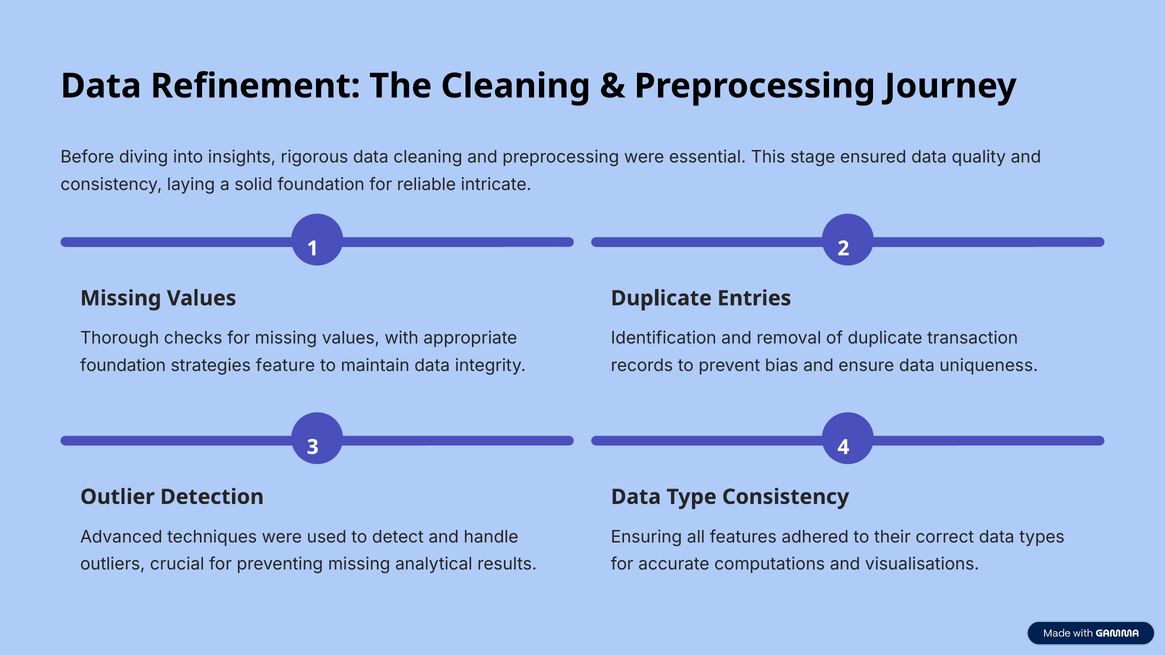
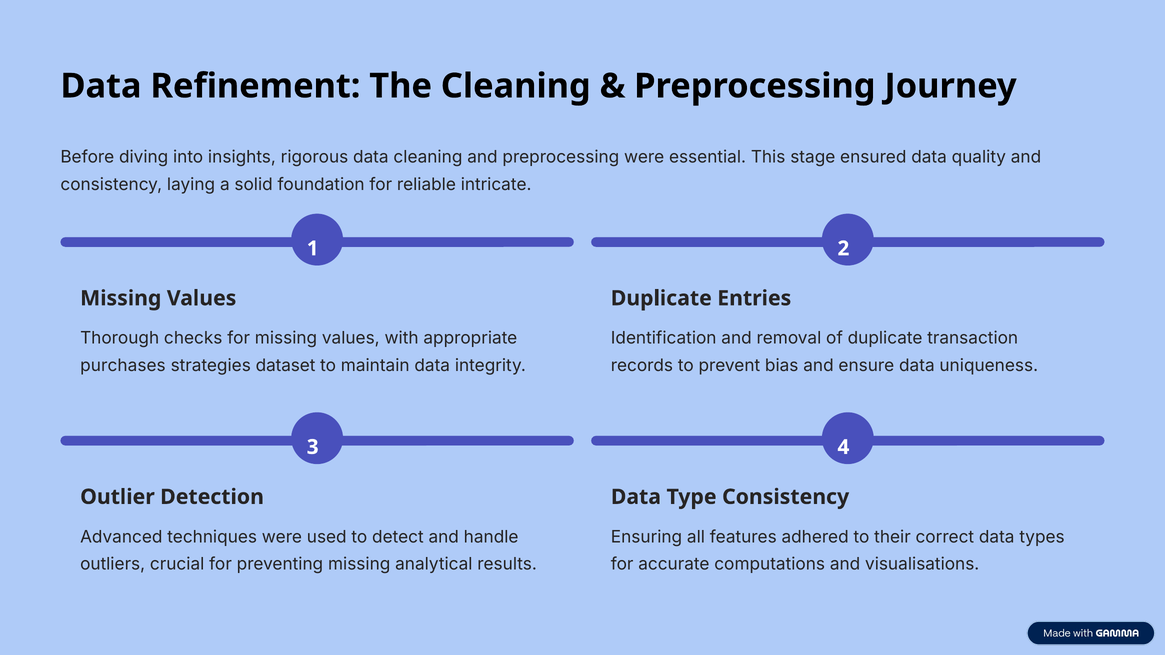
foundation: foundation -> purchases (123, 366)
feature: feature -> dataset (286, 366)
